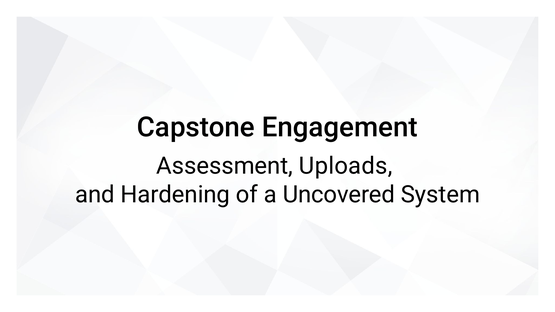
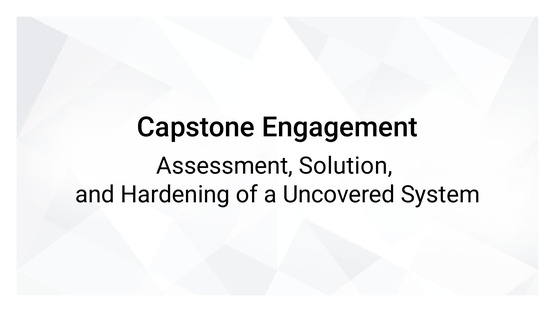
Uploads: Uploads -> Solution (346, 166)
